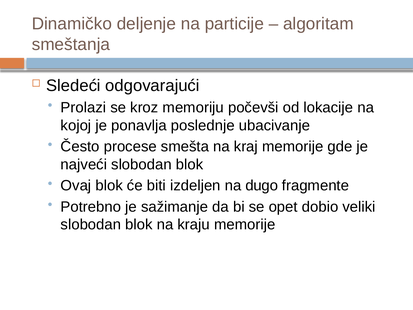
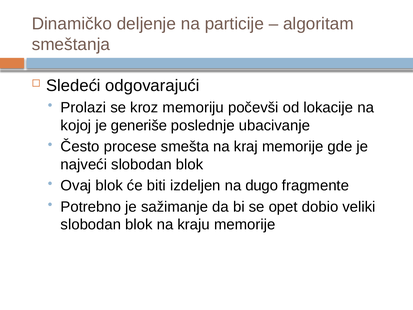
ponavlja: ponavlja -> generiše (139, 125)
